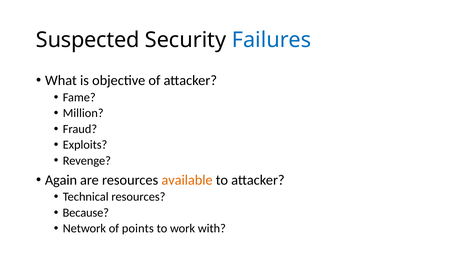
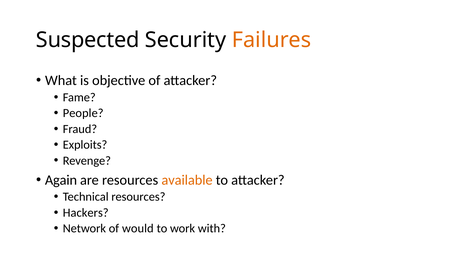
Failures colour: blue -> orange (272, 40)
Million: Million -> People (83, 113)
Because: Because -> Hackers (86, 212)
points: points -> would (138, 228)
